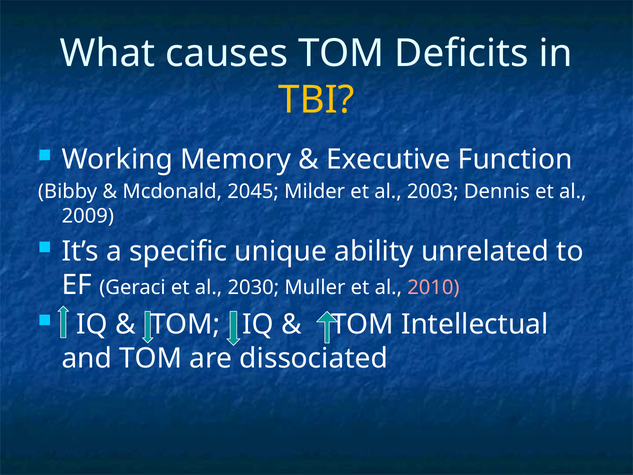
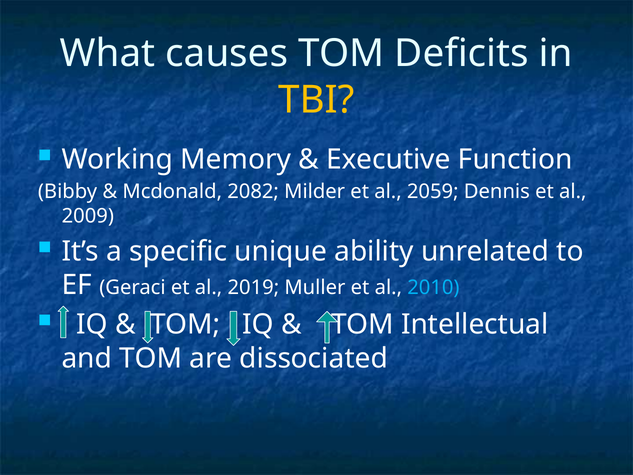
2045: 2045 -> 2082 (253, 192)
2003: 2003 -> 2059 (433, 192)
2030: 2030 -> 2019 (253, 287)
2010 colour: pink -> light blue (433, 287)
